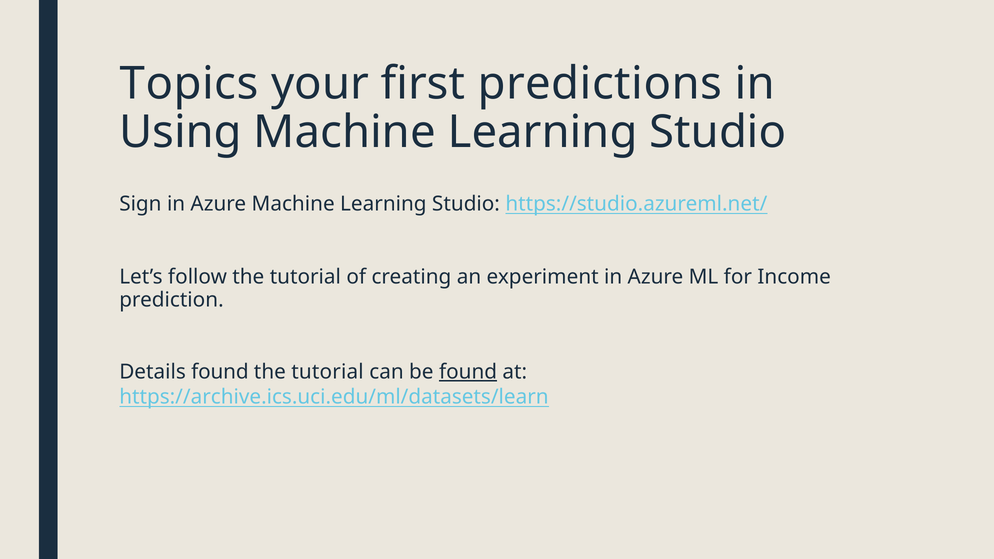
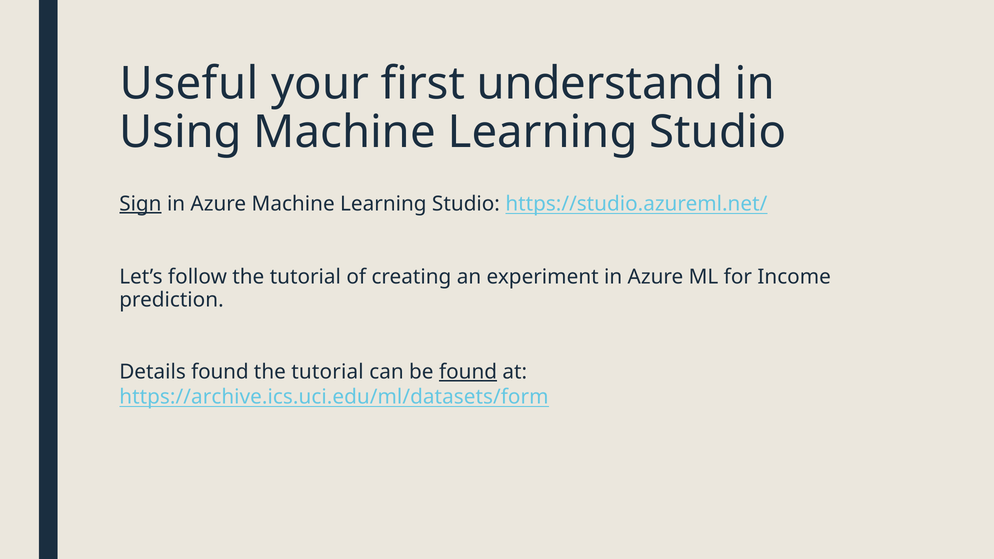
Topics: Topics -> Useful (189, 84)
predictions: predictions -> understand (600, 84)
Sign underline: none -> present (140, 204)
https://archive.ics.uci.edu/ml/datasets/learn: https://archive.ics.uci.edu/ml/datasets/learn -> https://archive.ics.uci.edu/ml/datasets/form (334, 397)
